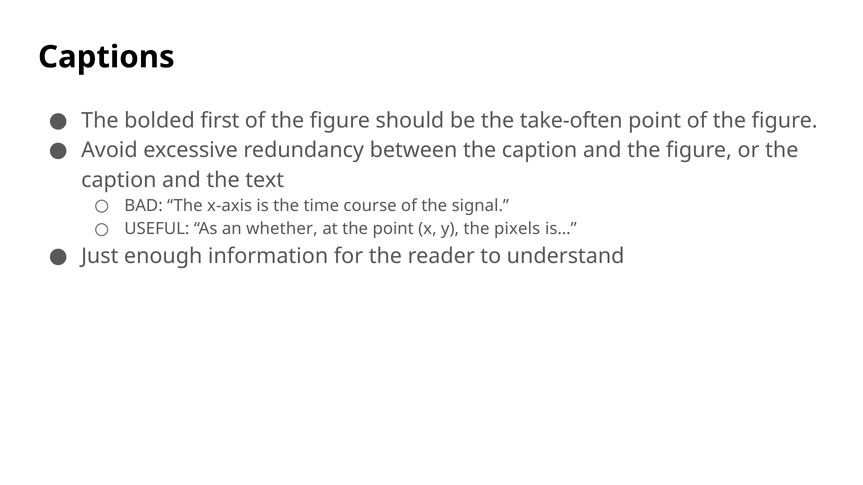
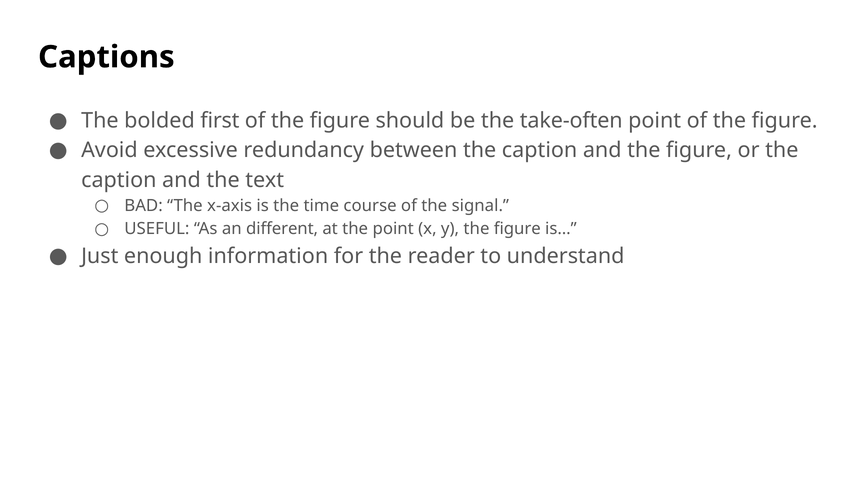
whether: whether -> different (282, 229)
y the pixels: pixels -> figure (517, 229)
